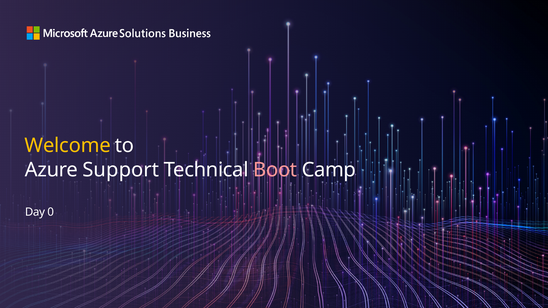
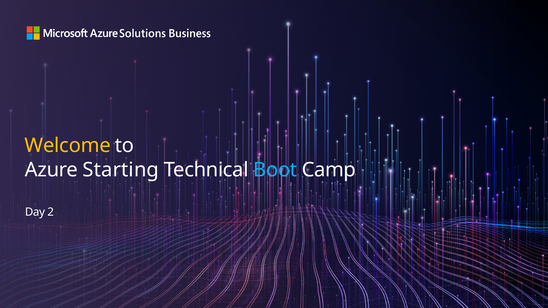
Support: Support -> Starting (121, 170)
Boot colour: pink -> light blue (275, 170)
0: 0 -> 2 (51, 212)
